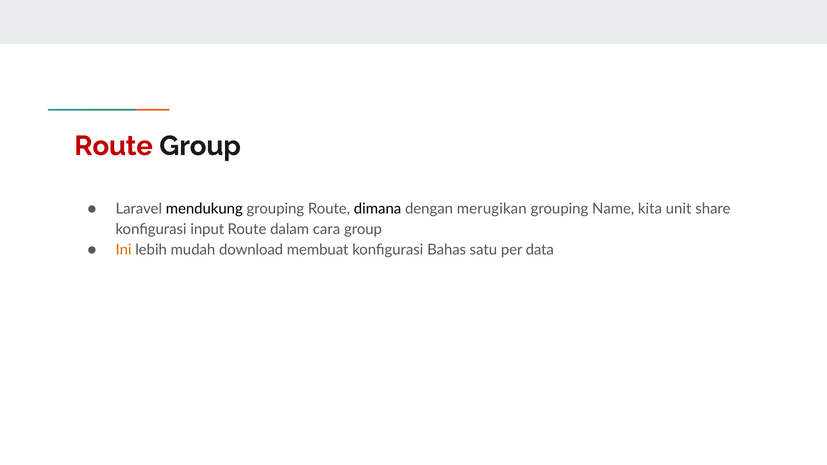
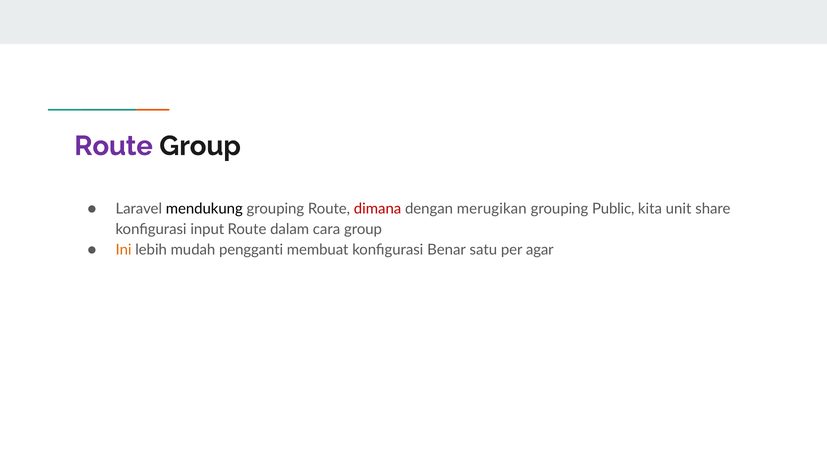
Route colour: red -> purple (114, 146)
dimana colour: black -> red (378, 209)
Name: Name -> Public (613, 209)
download: download -> pengganti (251, 250)
Bahas: Bahas -> Benar (447, 250)
data: data -> agar (540, 250)
